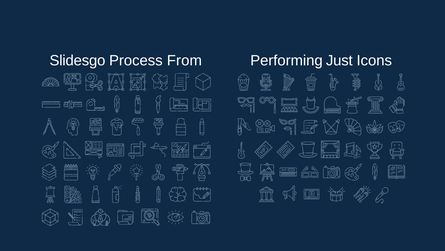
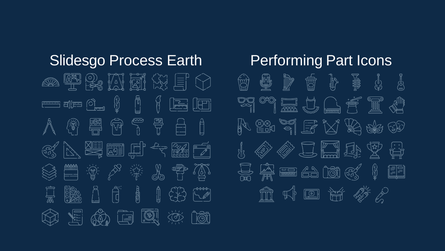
From: From -> Earth (184, 60)
Just: Just -> Part (339, 60)
